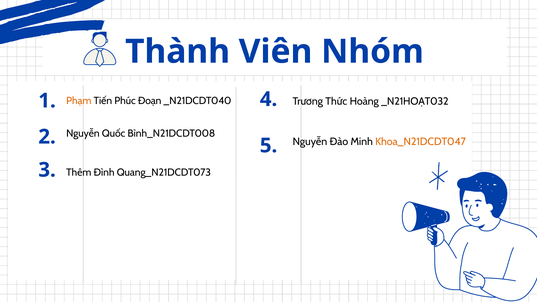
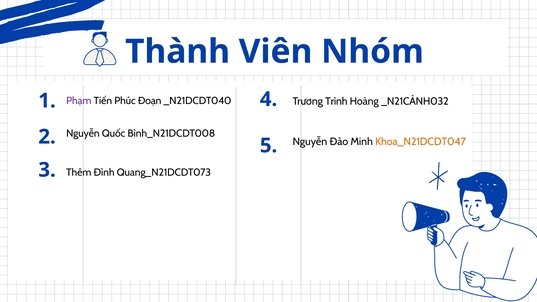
Phạm colour: orange -> purple (79, 101)
Thức: Thức -> Trình (336, 101)
_N21HOẠT032: _N21HOẠT032 -> _N21CẢNH032 (415, 101)
